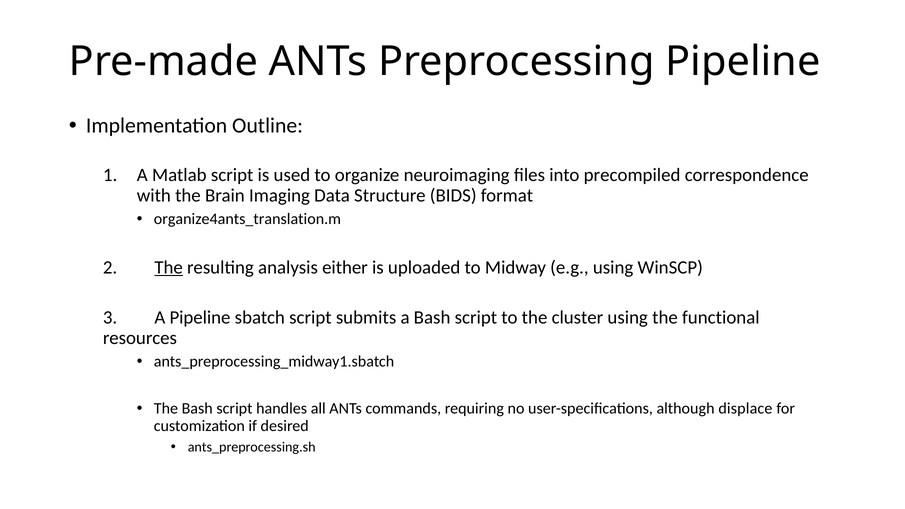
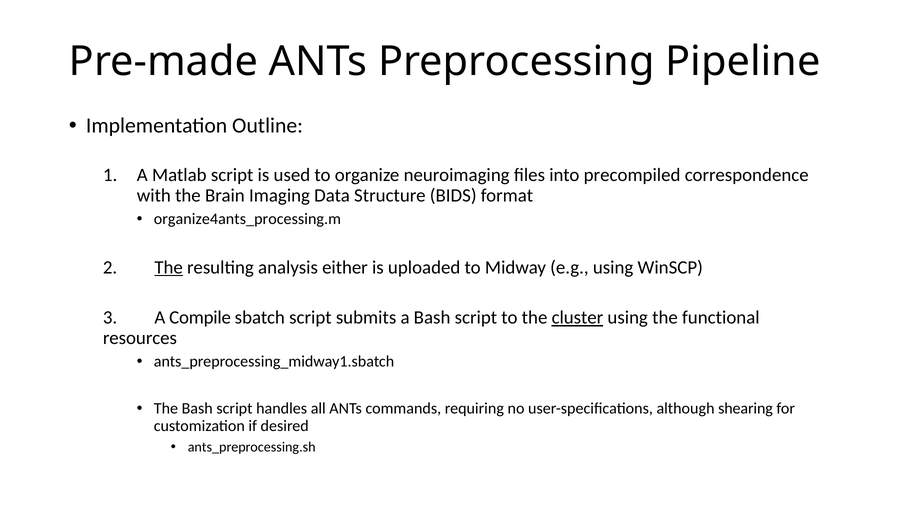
organize4ants_translation.m: organize4ants_translation.m -> organize4ants_processing.m (247, 219)
A Pipeline: Pipeline -> Compile (200, 318)
cluster underline: none -> present (577, 318)
displace: displace -> shearing (746, 409)
